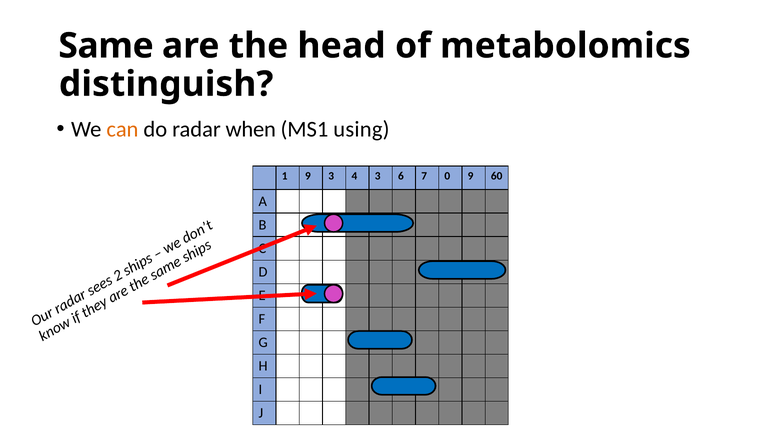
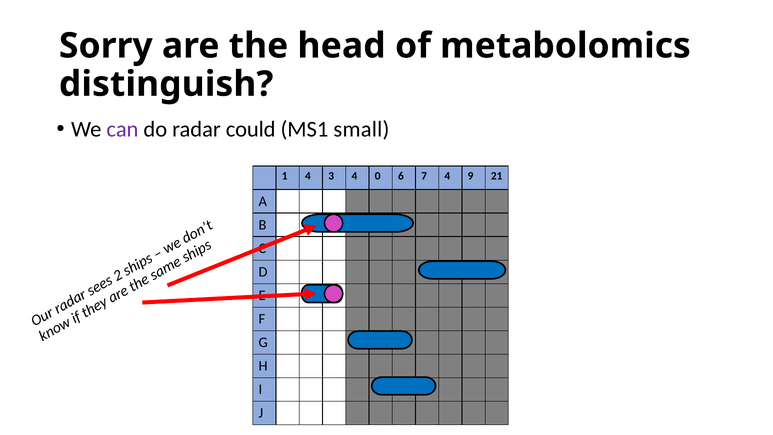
Same: Same -> Sorry (106, 46)
can colour: orange -> purple (122, 129)
when: when -> could (251, 129)
using: using -> small (361, 129)
1 9: 9 -> 4 (308, 176)
4 3: 3 -> 0 (378, 176)
7 0: 0 -> 4 (447, 176)
60: 60 -> 21 (497, 176)
